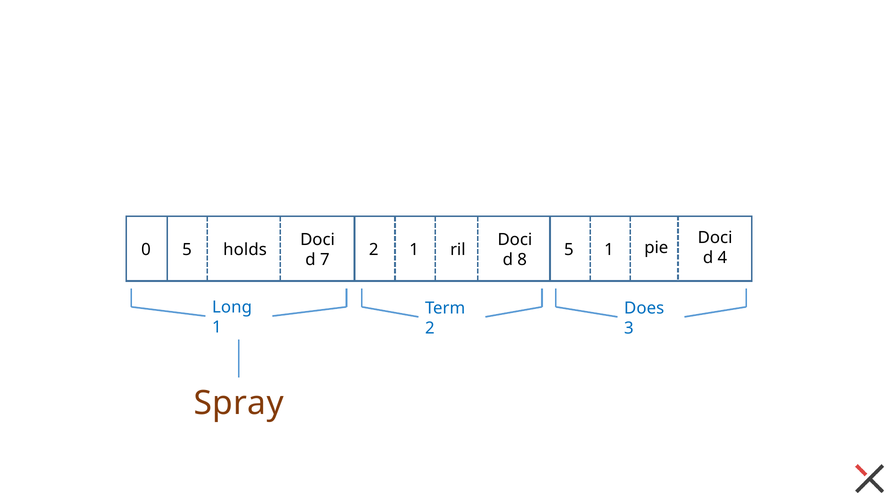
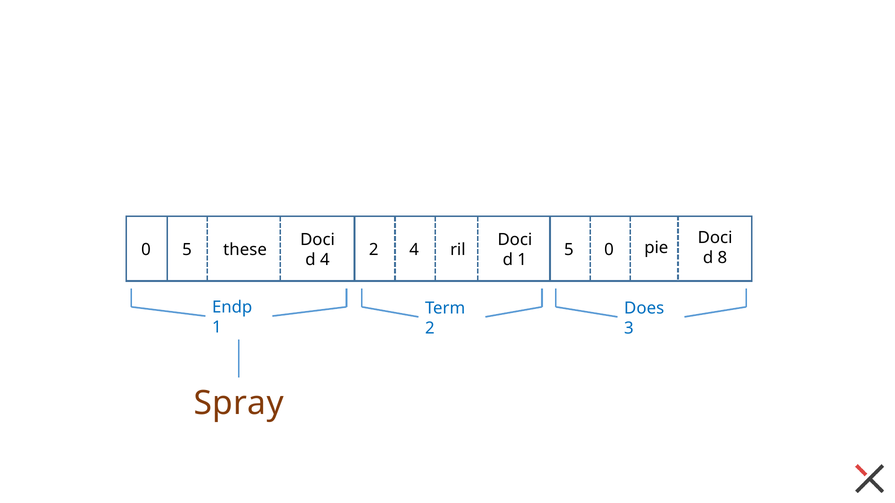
holds: holds -> these (245, 250)
2 1: 1 -> 4 (414, 250)
5 1: 1 -> 0 (609, 250)
4: 4 -> 8 (722, 258)
7: 7 -> 4 (325, 260)
8: 8 -> 1 (522, 260)
Long: Long -> Endp (232, 307)
